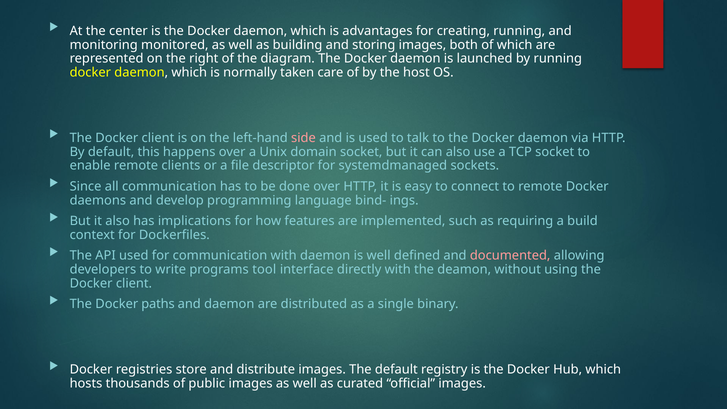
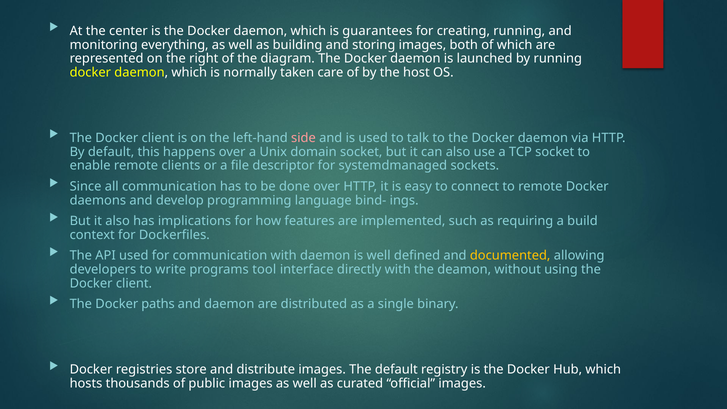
advantages: advantages -> guarantees (377, 31)
monitored: monitored -> everything (175, 45)
documented colour: pink -> yellow (510, 256)
